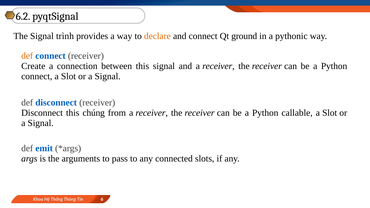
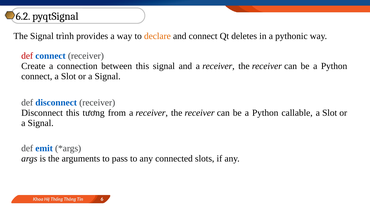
ground: ground -> deletes (244, 36)
def colour: orange -> red (27, 56)
chúng: chúng -> tương (94, 113)
